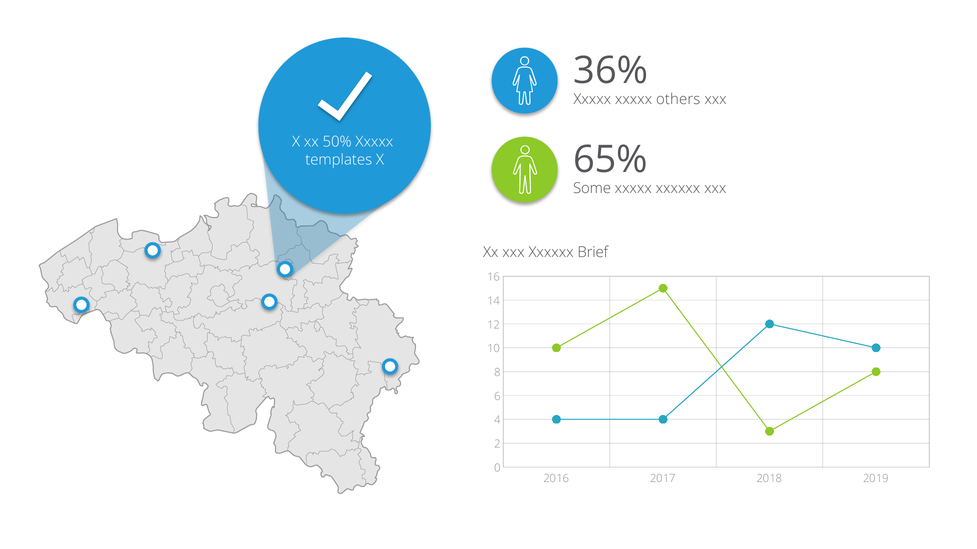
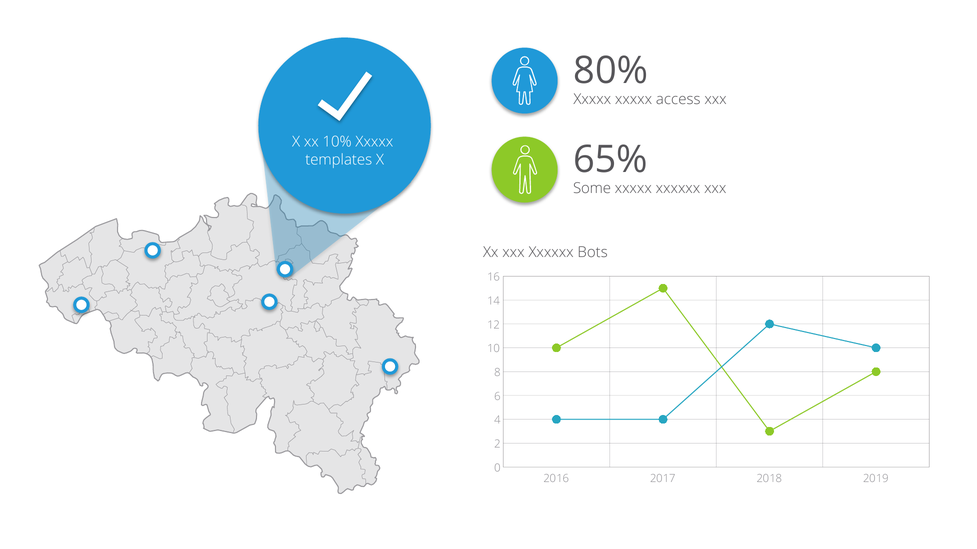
36%: 36% -> 80% (611, 71)
others: others -> access (678, 99)
50%: 50% -> 10% (337, 142)
Brief: Brief -> Bots (593, 252)
